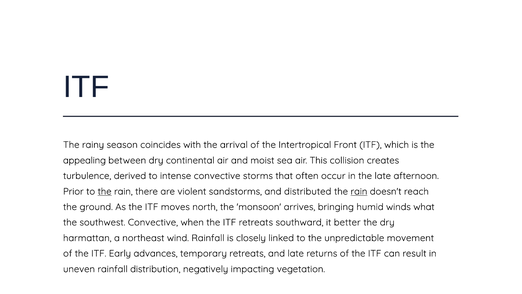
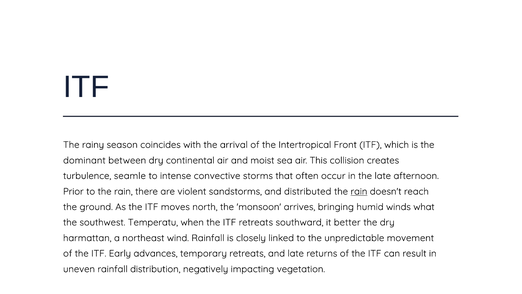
appealing: appealing -> dominant (84, 160)
derived: derived -> seamle (130, 176)
the underline: present -> none (105, 191)
southwest Convective: Convective -> Temperatu (153, 222)
